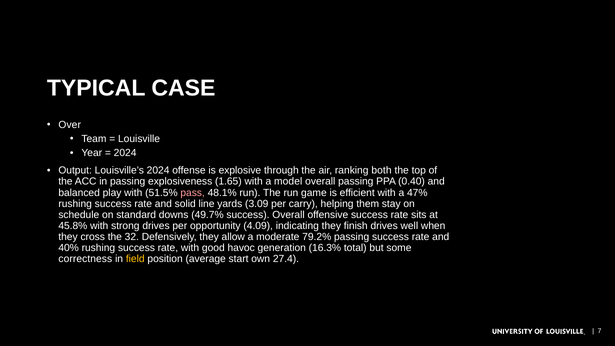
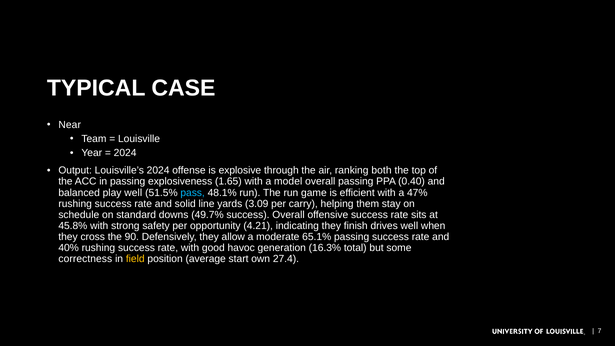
Over: Over -> Near (70, 125)
play with: with -> well (133, 193)
pass colour: pink -> light blue (193, 193)
strong drives: drives -> safety (156, 226)
4.09: 4.09 -> 4.21 (258, 226)
32: 32 -> 90 (132, 237)
79.2%: 79.2% -> 65.1% (317, 237)
